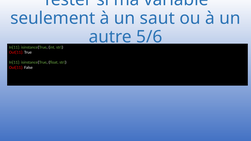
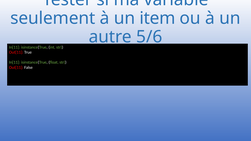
saut: saut -> item (157, 18)
